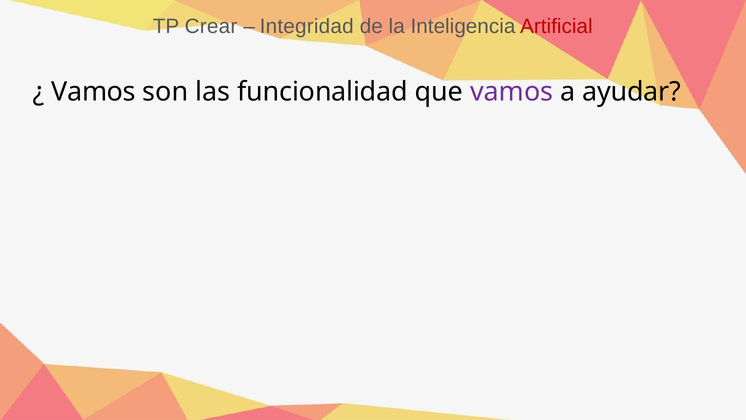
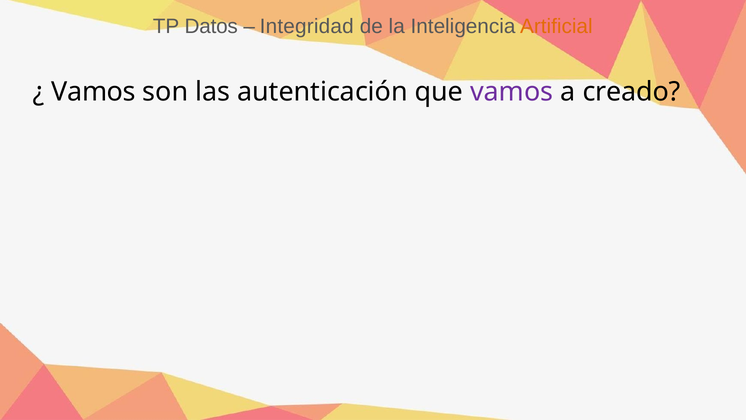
Crear: Crear -> Datos (211, 27)
Artificial colour: red -> orange (556, 27)
funcionalidad: funcionalidad -> autenticación (323, 92)
ayudar: ayudar -> creado (632, 92)
